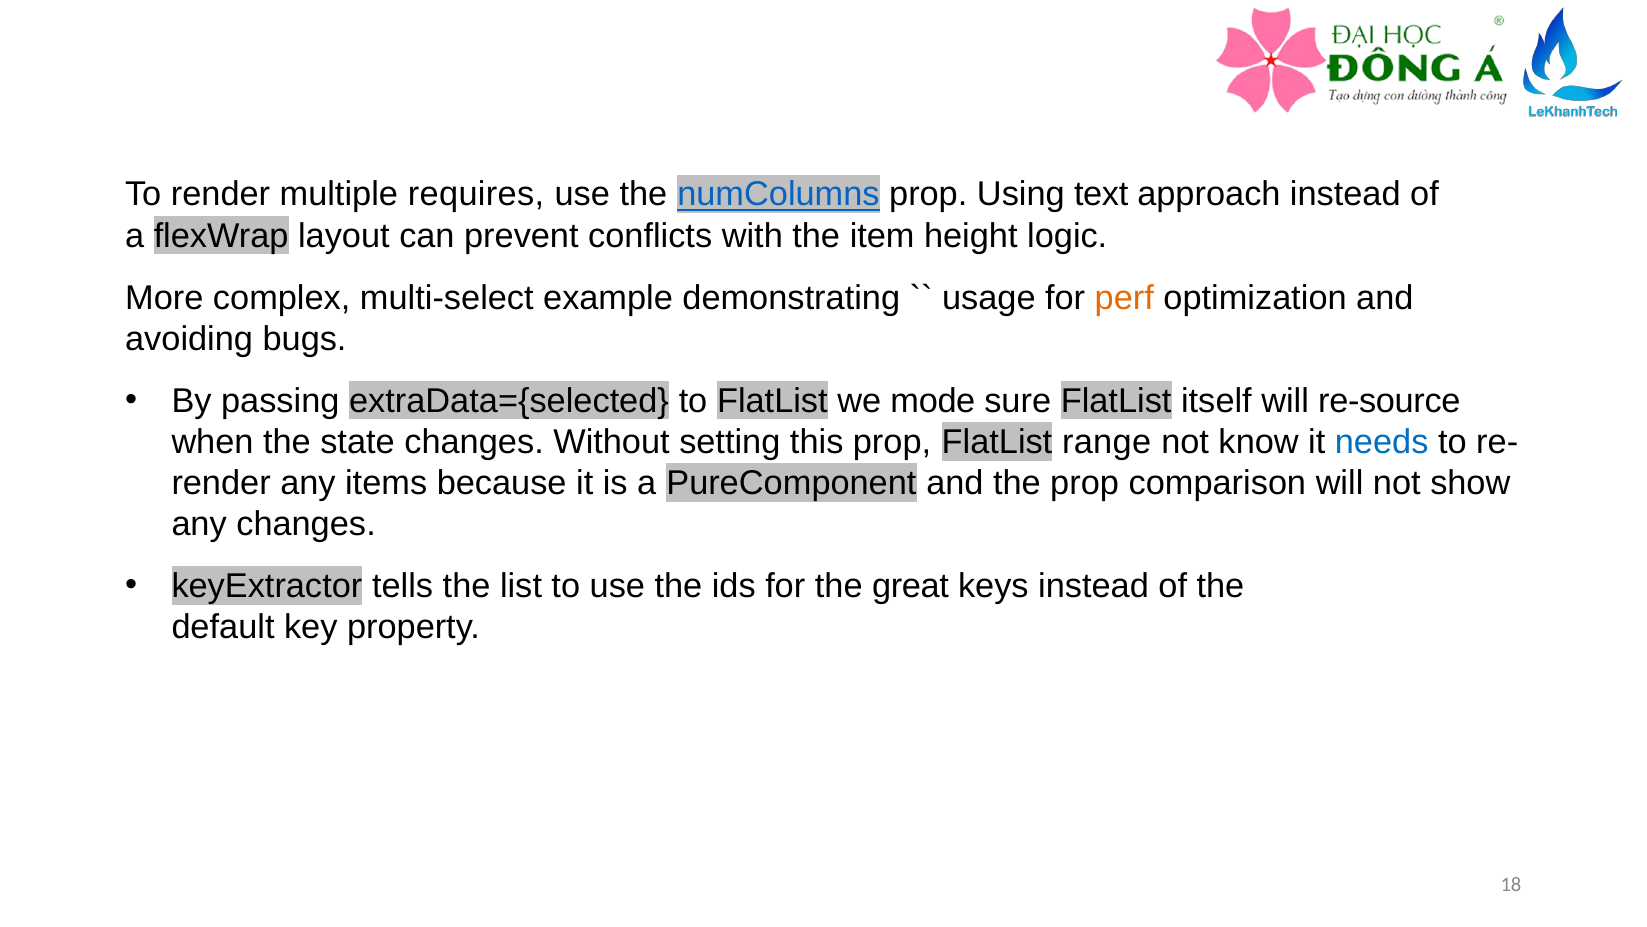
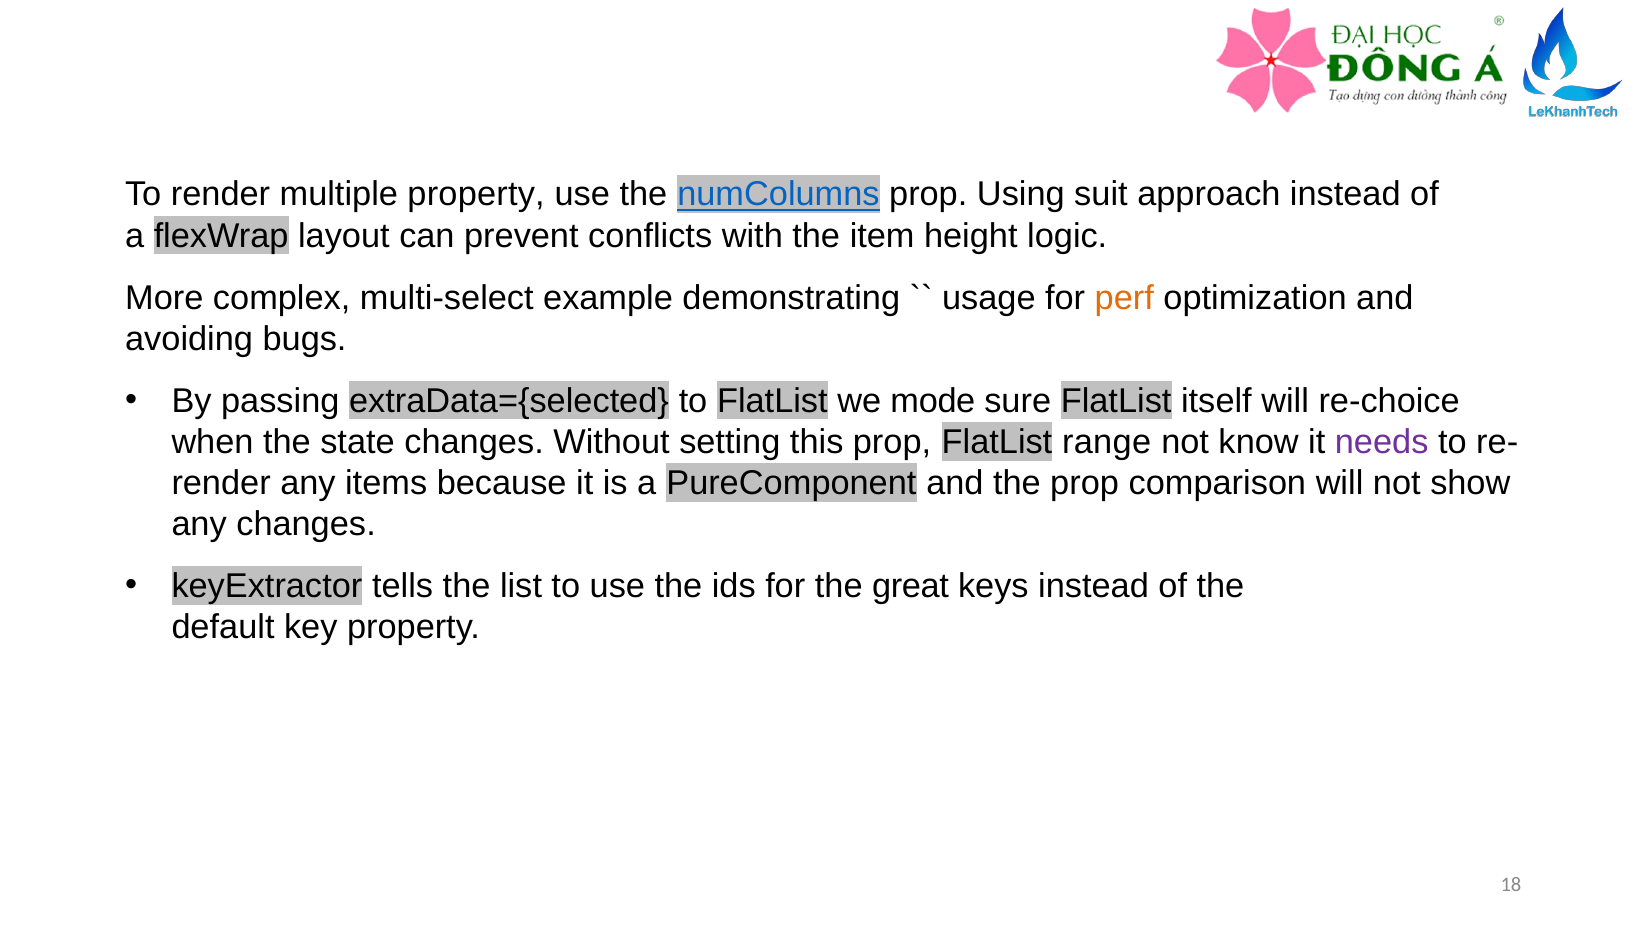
multiple requires: requires -> property (476, 194)
text: text -> suit (1101, 194)
re-source: re-source -> re-choice (1389, 400)
needs colour: blue -> purple (1382, 442)
